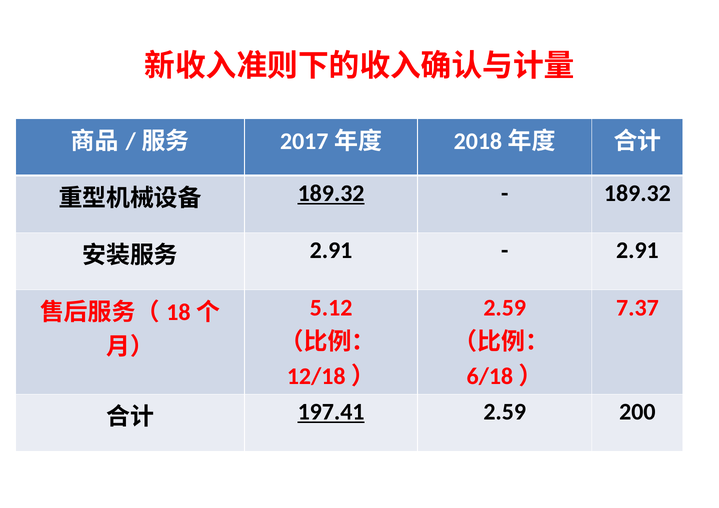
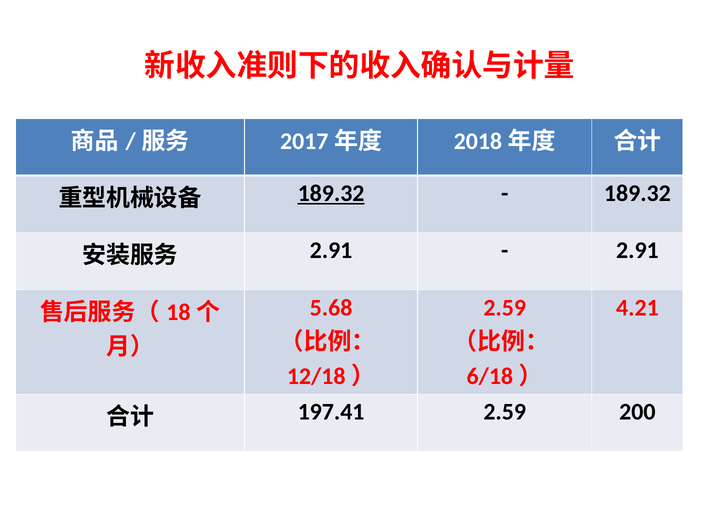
5.12: 5.12 -> 5.68 (331, 308)
7.37: 7.37 -> 4.21 (637, 308)
197.41 underline: present -> none (331, 412)
